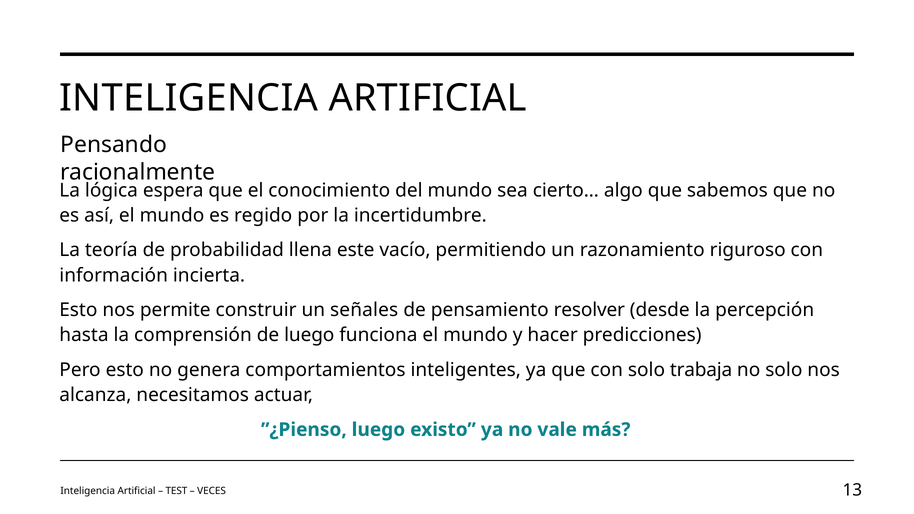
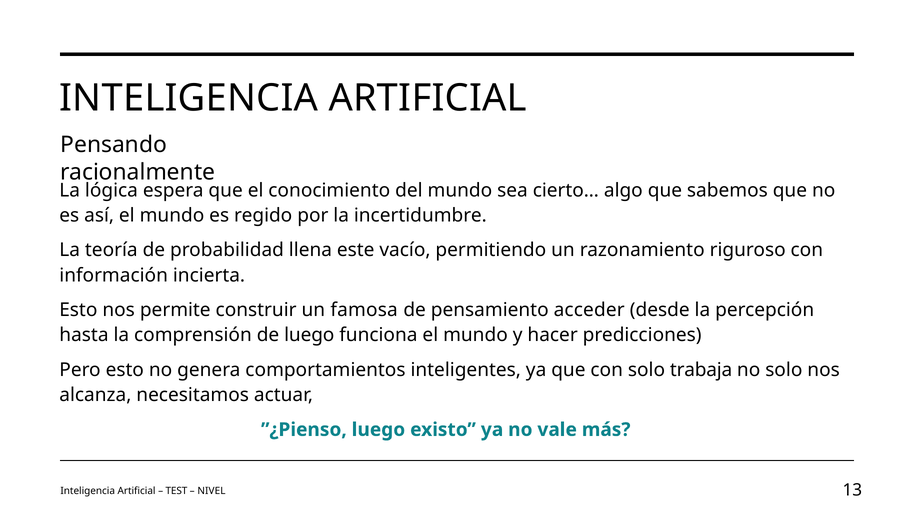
señales: señales -> famosa (364, 310)
resolver: resolver -> acceder (589, 310)
VECES: VECES -> NIVEL (211, 491)
